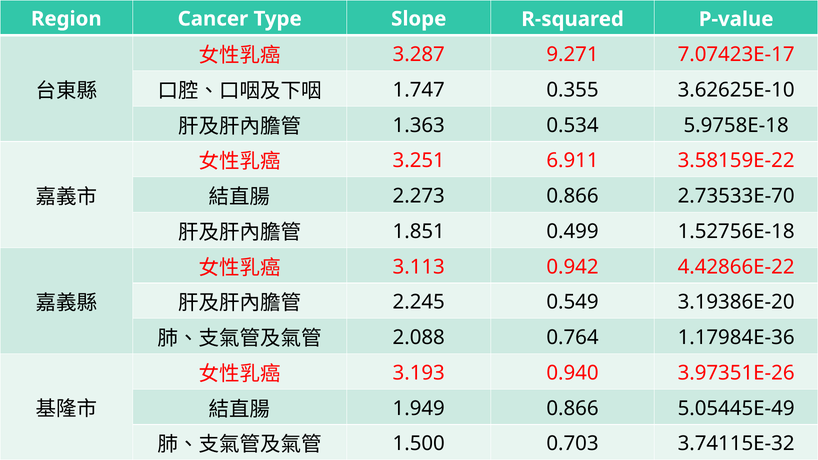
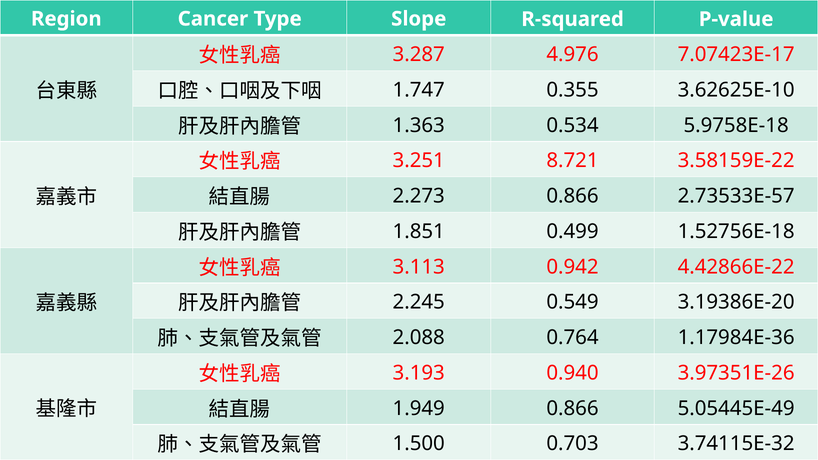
9.271: 9.271 -> 4.976 (573, 55)
6.911: 6.911 -> 8.721 (573, 161)
2.73533E-70: 2.73533E-70 -> 2.73533E-57 (736, 196)
